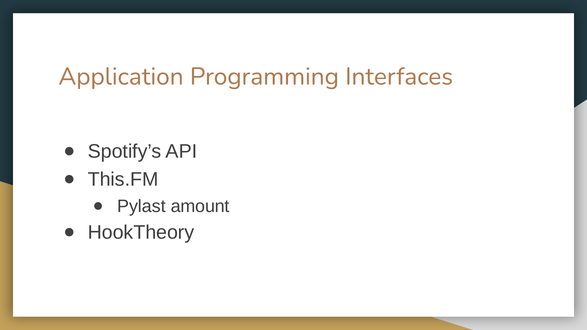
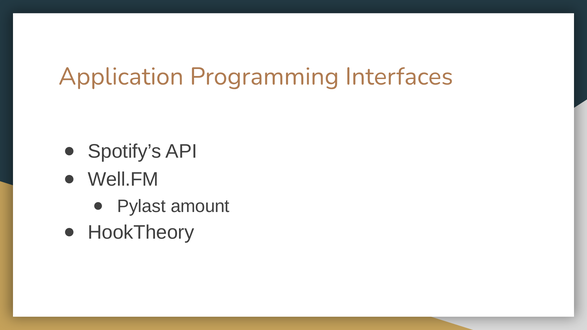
This.FM: This.FM -> Well.FM (123, 180)
